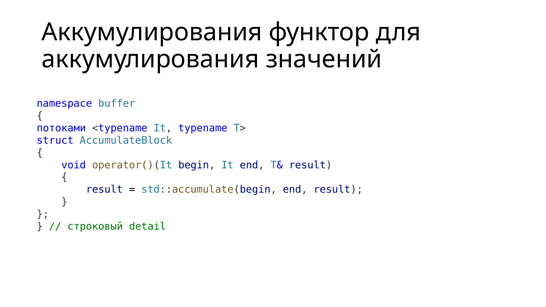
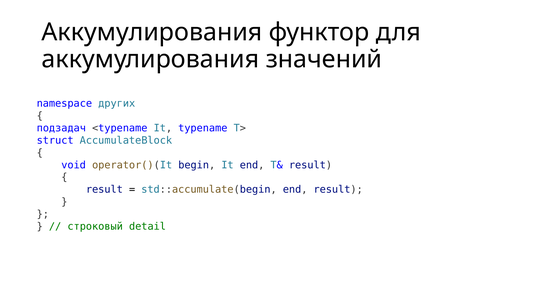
buffer: buffer -> других (117, 104)
потоками: потоками -> подзадач (61, 128)
